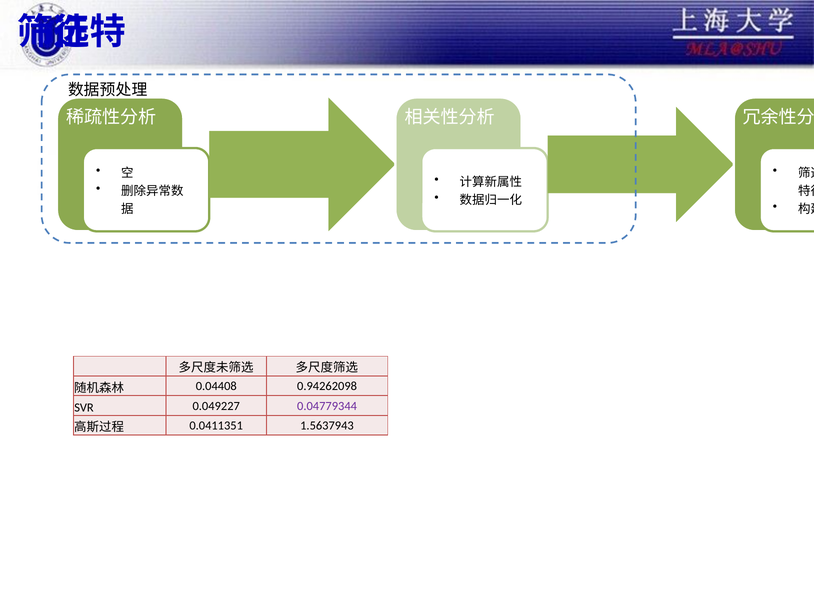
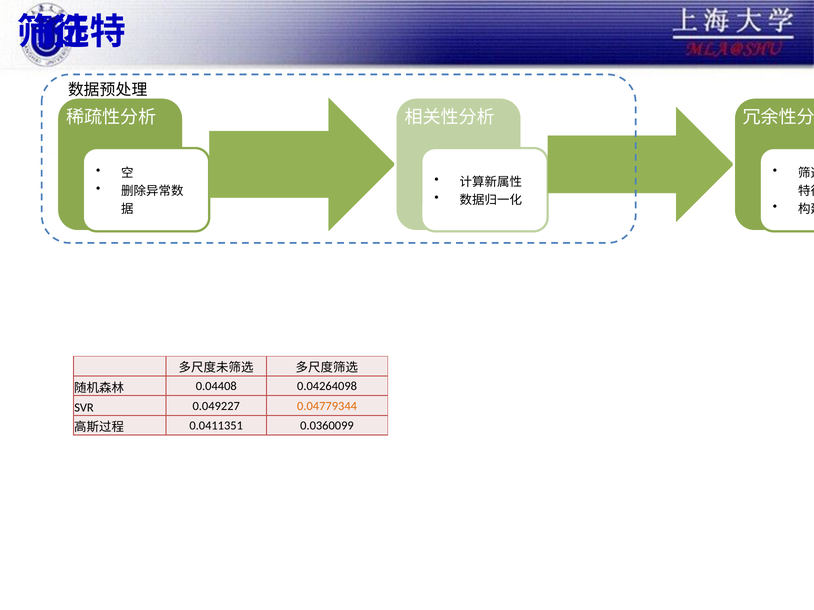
0.94262098: 0.94262098 -> 0.04264098 (327, 387)
0.04779344 colour: purple -> orange (327, 406)
1.5637943: 1.5637943 -> 0.0360099 (327, 426)
